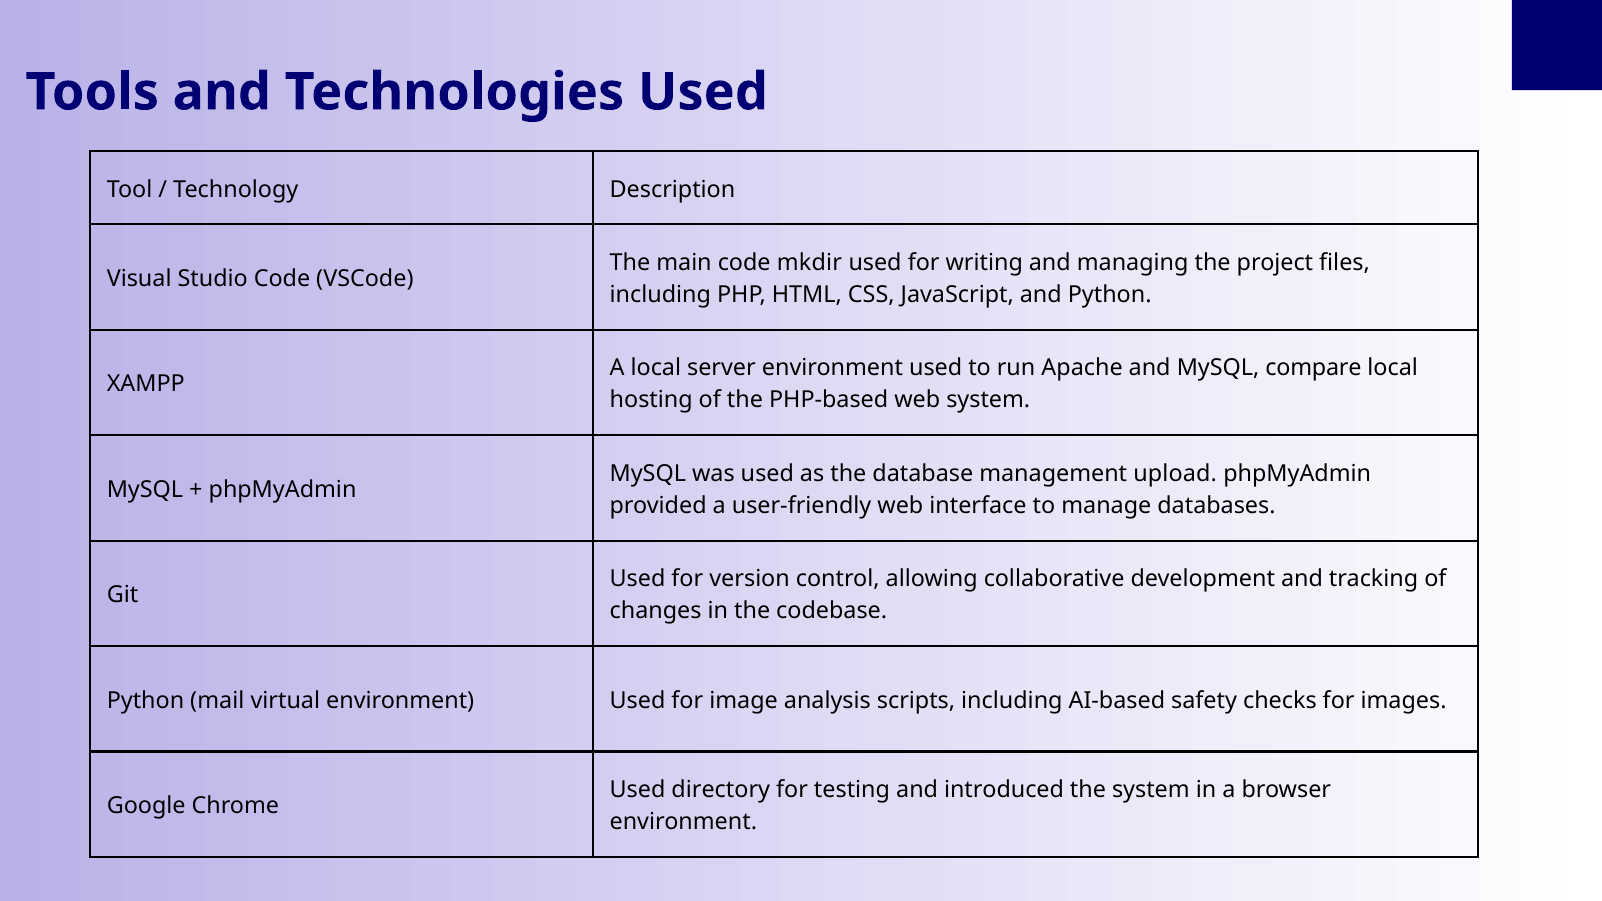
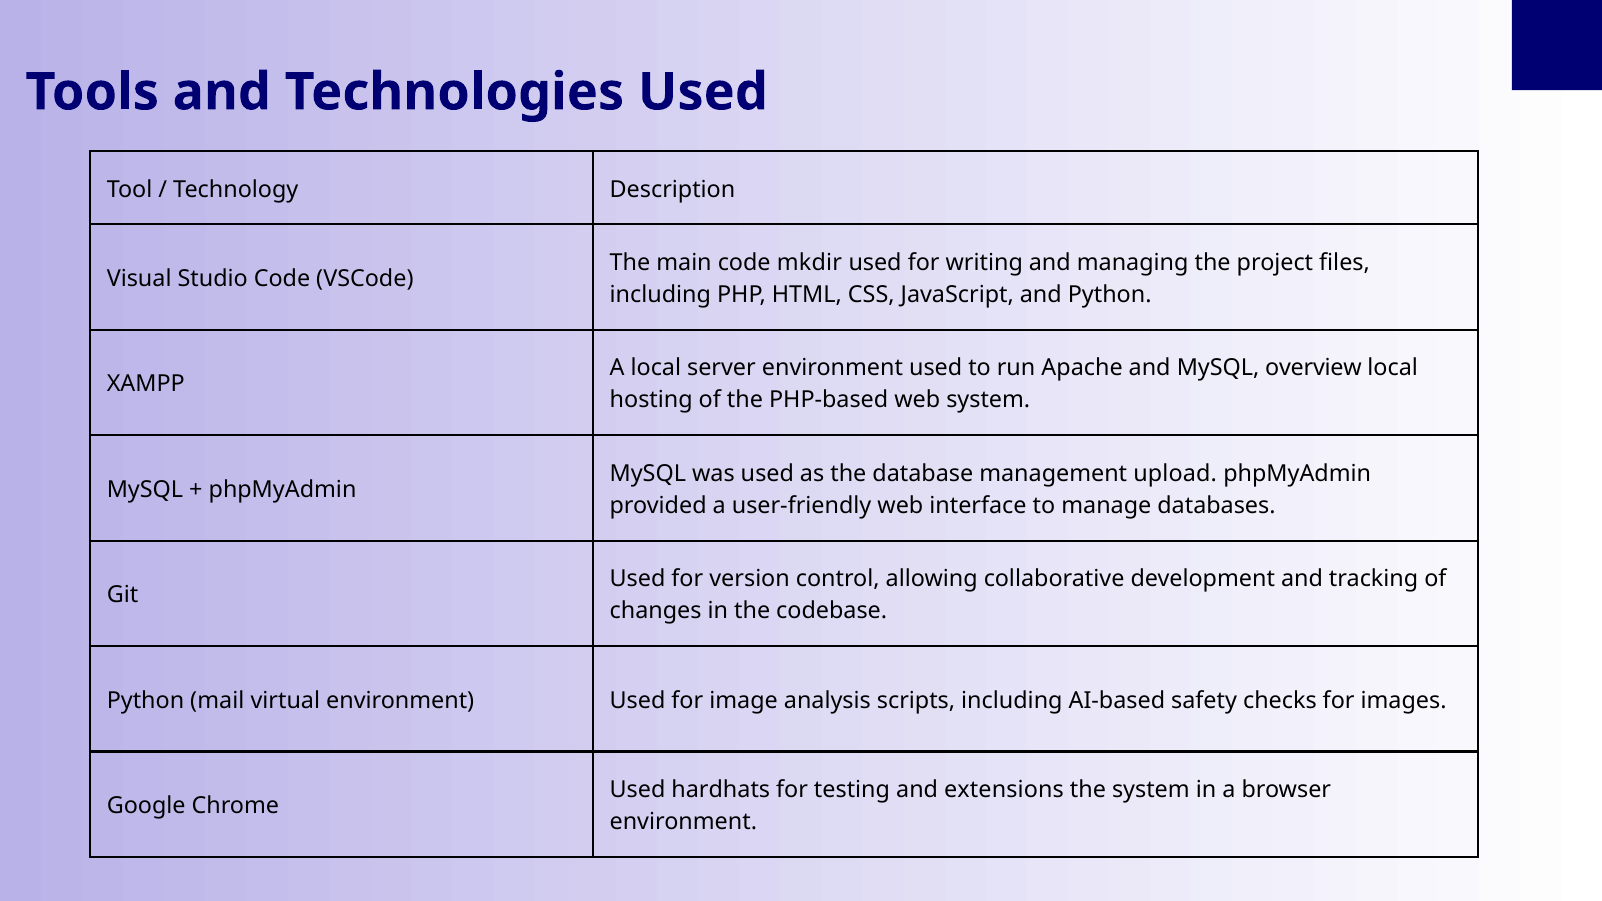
compare: compare -> overview (1313, 368)
directory: directory -> hardhats (721, 790)
introduced: introduced -> extensions (1004, 790)
